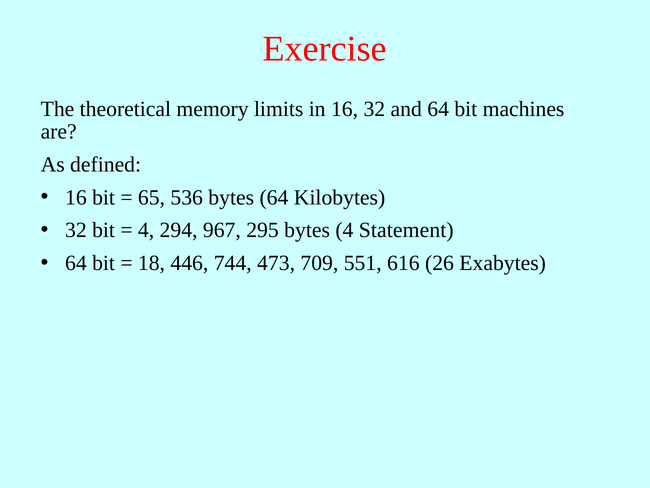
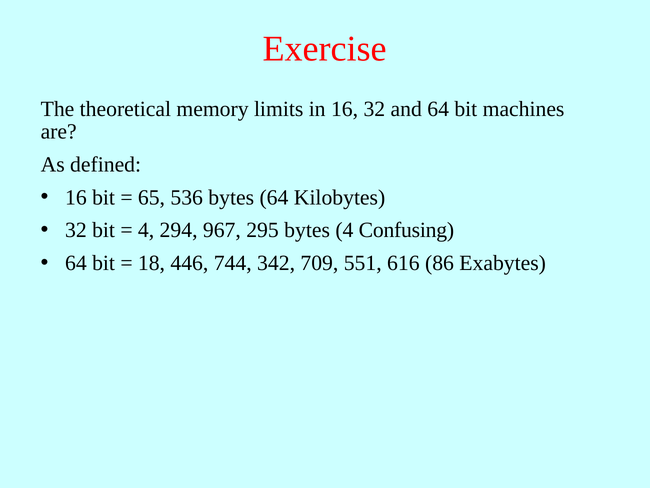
Statement: Statement -> Confusing (406, 230)
473: 473 -> 342 (276, 263)
26: 26 -> 86 (439, 263)
